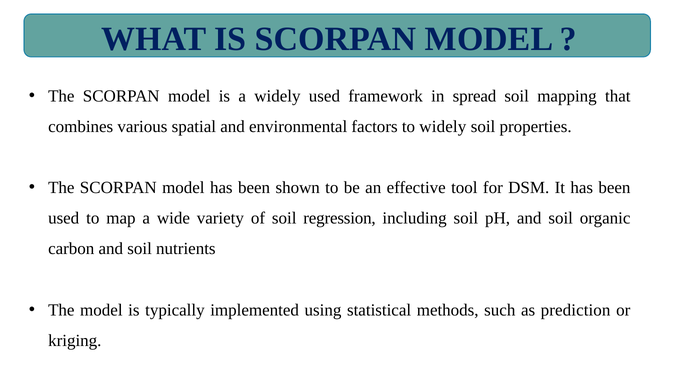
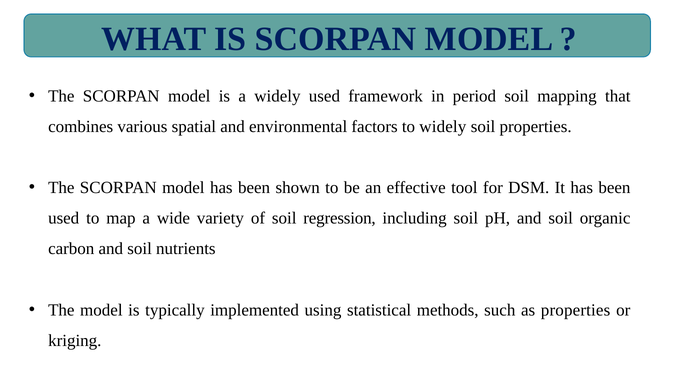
spread: spread -> period (474, 96)
as prediction: prediction -> properties (576, 310)
